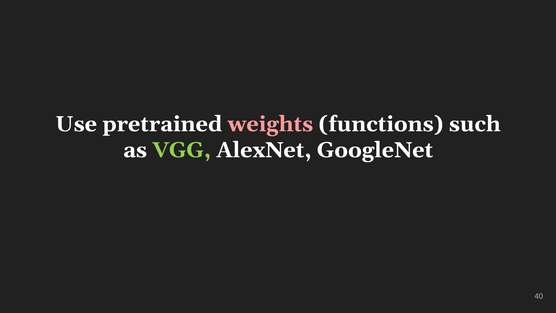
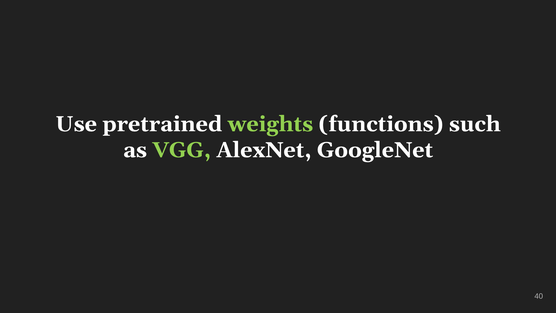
weights colour: pink -> light green (270, 124)
